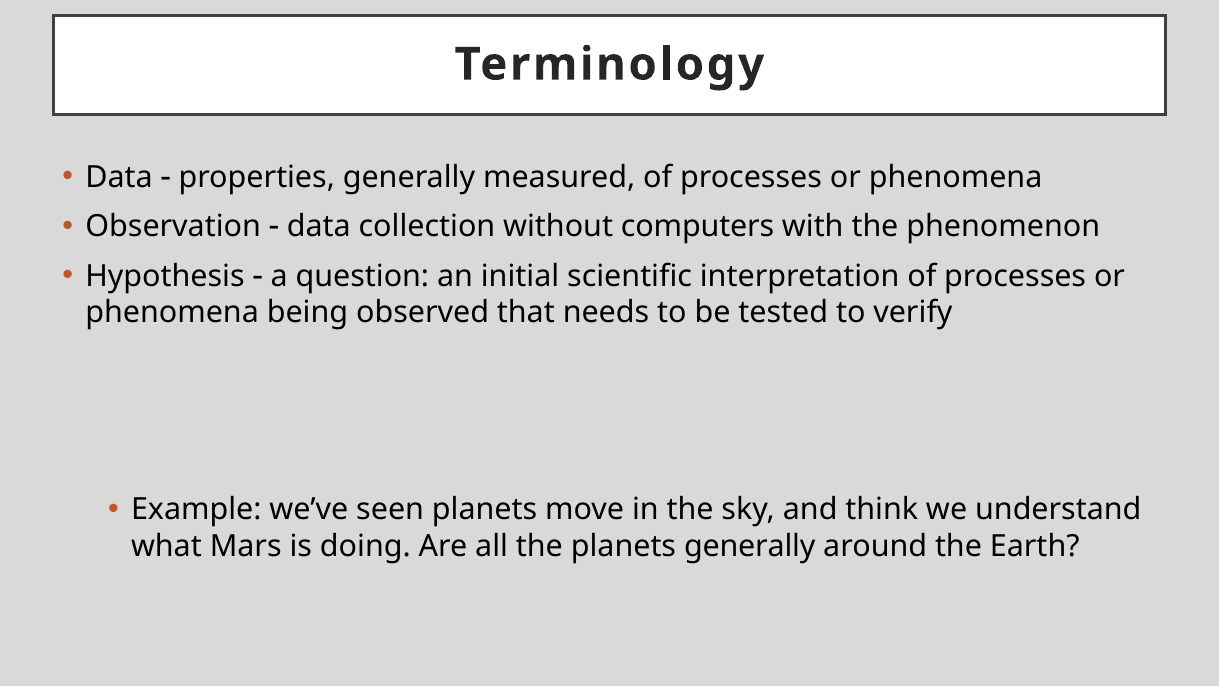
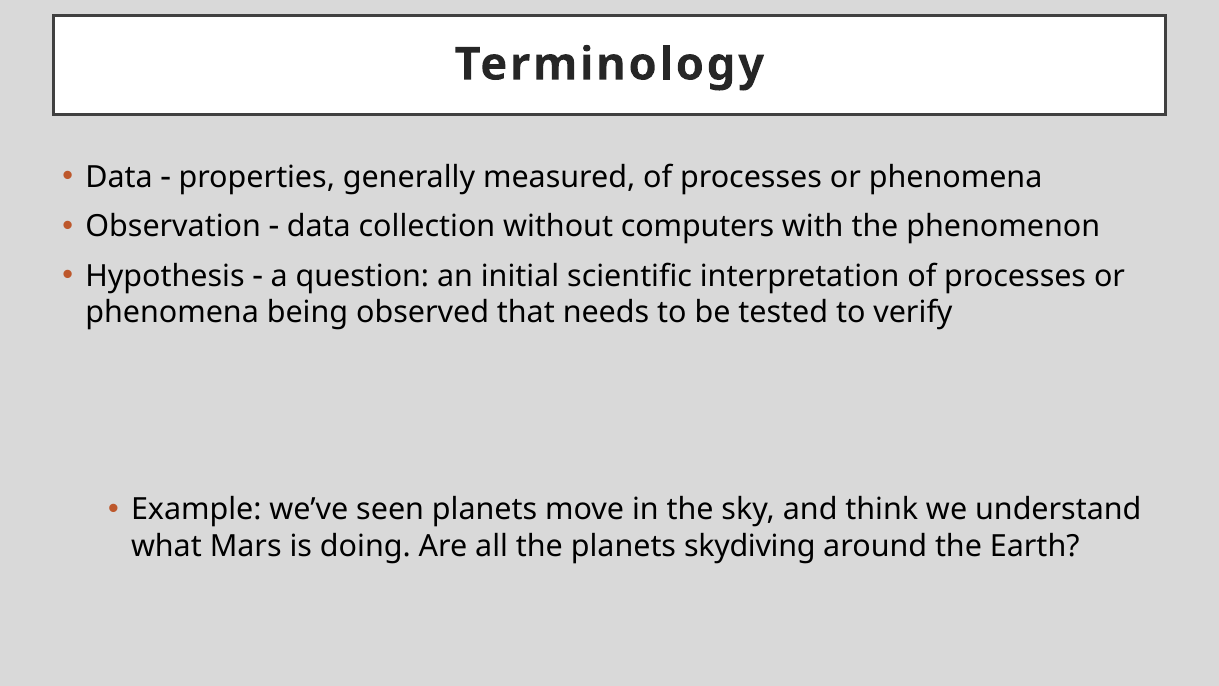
planets generally: generally -> skydiving (750, 546)
